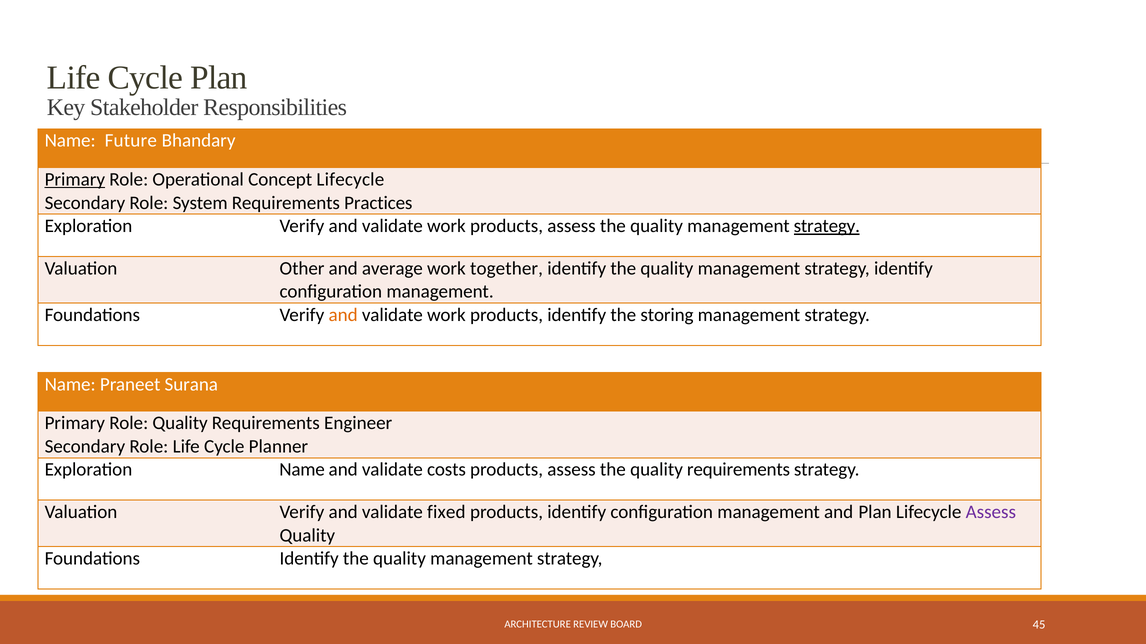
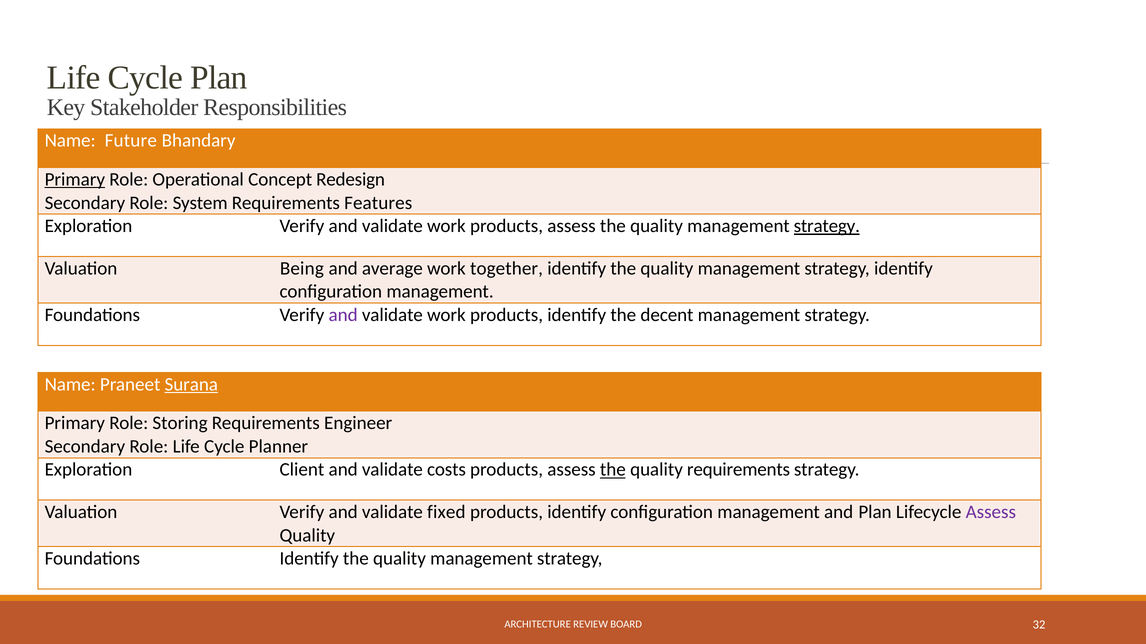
Concept Lifecycle: Lifecycle -> Redesign (351, 180)
Practices: Practices -> Features (378, 203)
Other: Other -> Being (302, 269)
and colour: orange -> purple (343, 315)
storing: storing -> decent (667, 315)
Surana underline: none -> present (191, 385)
Role Quality: Quality -> Storing (180, 423)
Exploration Name: Name -> Client (302, 470)
the underline: none -> present (613, 470)
45: 45 -> 32 (1039, 625)
